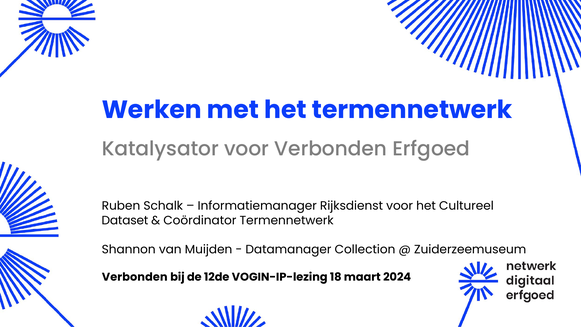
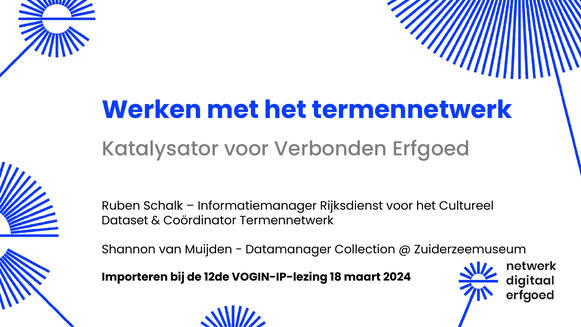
Verbonden: Verbonden -> Importeren (135, 277)
